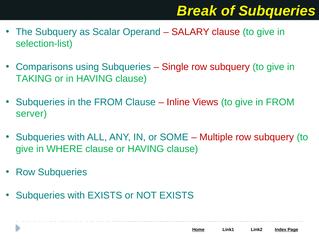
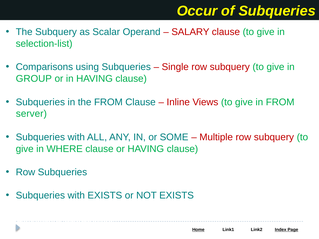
Break: Break -> Occur (197, 11)
TAKING: TAKING -> GROUP (34, 79)
